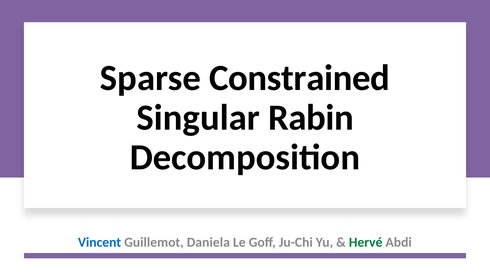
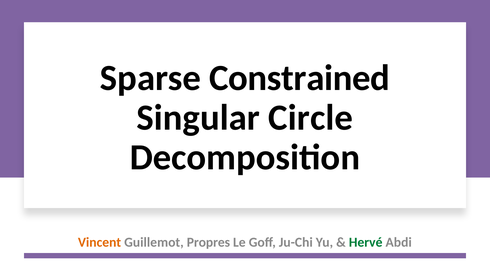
Rabin: Rabin -> Circle (311, 118)
Vincent colour: blue -> orange (100, 242)
Daniela: Daniela -> Propres (208, 242)
